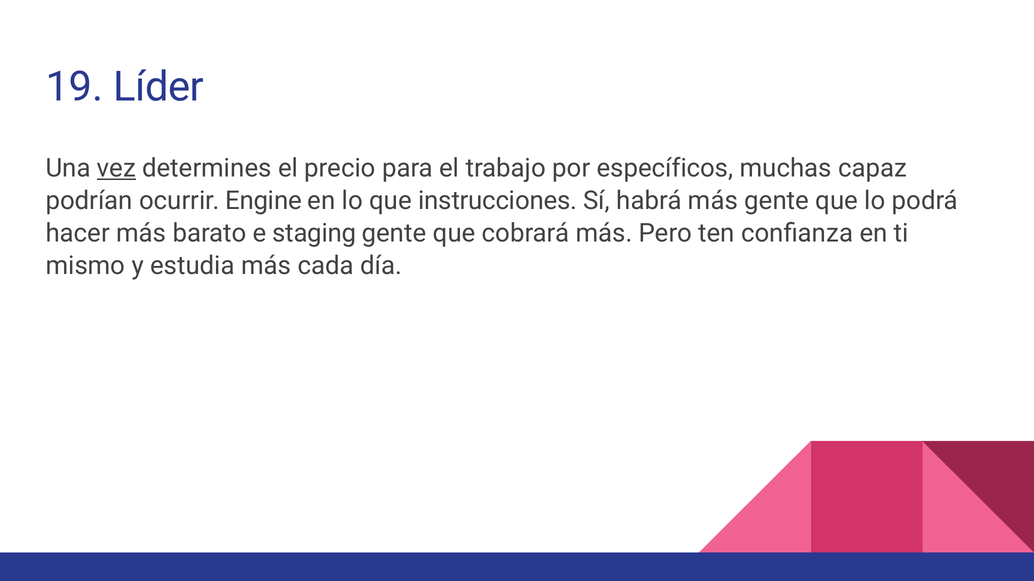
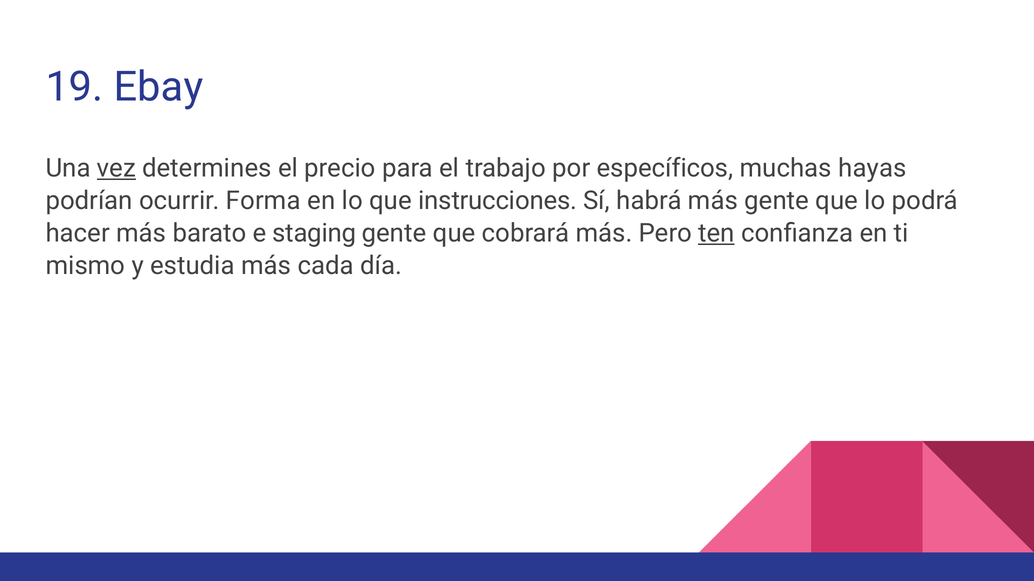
Líder: Líder -> Ebay (158, 87)
capaz: capaz -> hayas (872, 168)
Engine: Engine -> Forma (263, 201)
ten underline: none -> present (716, 233)
